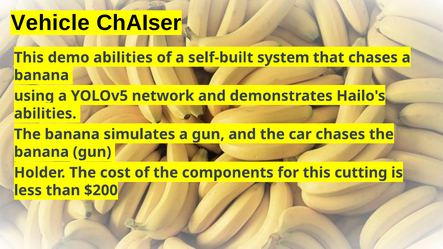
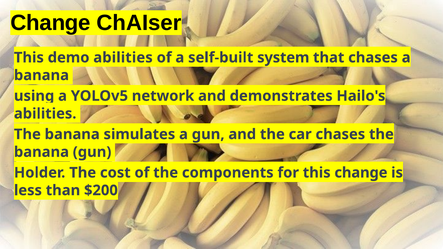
Vehicle: Vehicle -> Change (51, 23)
this cutting: cutting -> change (361, 173)
